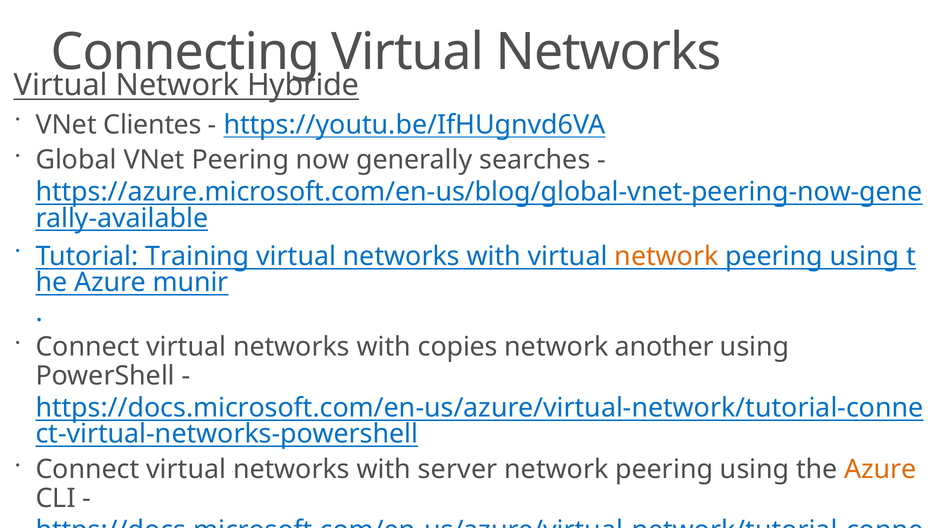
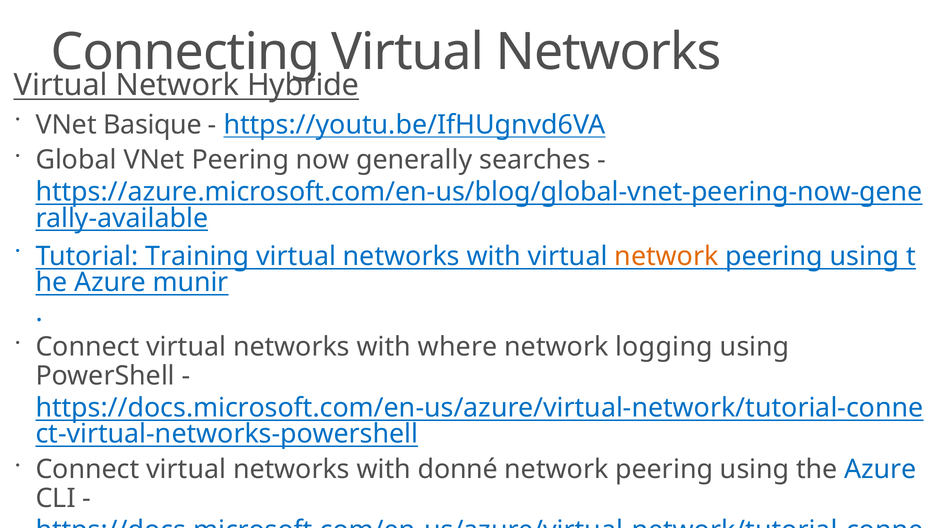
Clientes: Clientes -> Basique (152, 125)
copies: copies -> where (458, 346)
another: another -> logging (664, 346)
server: server -> donné (458, 469)
Azure colour: orange -> blue (880, 469)
